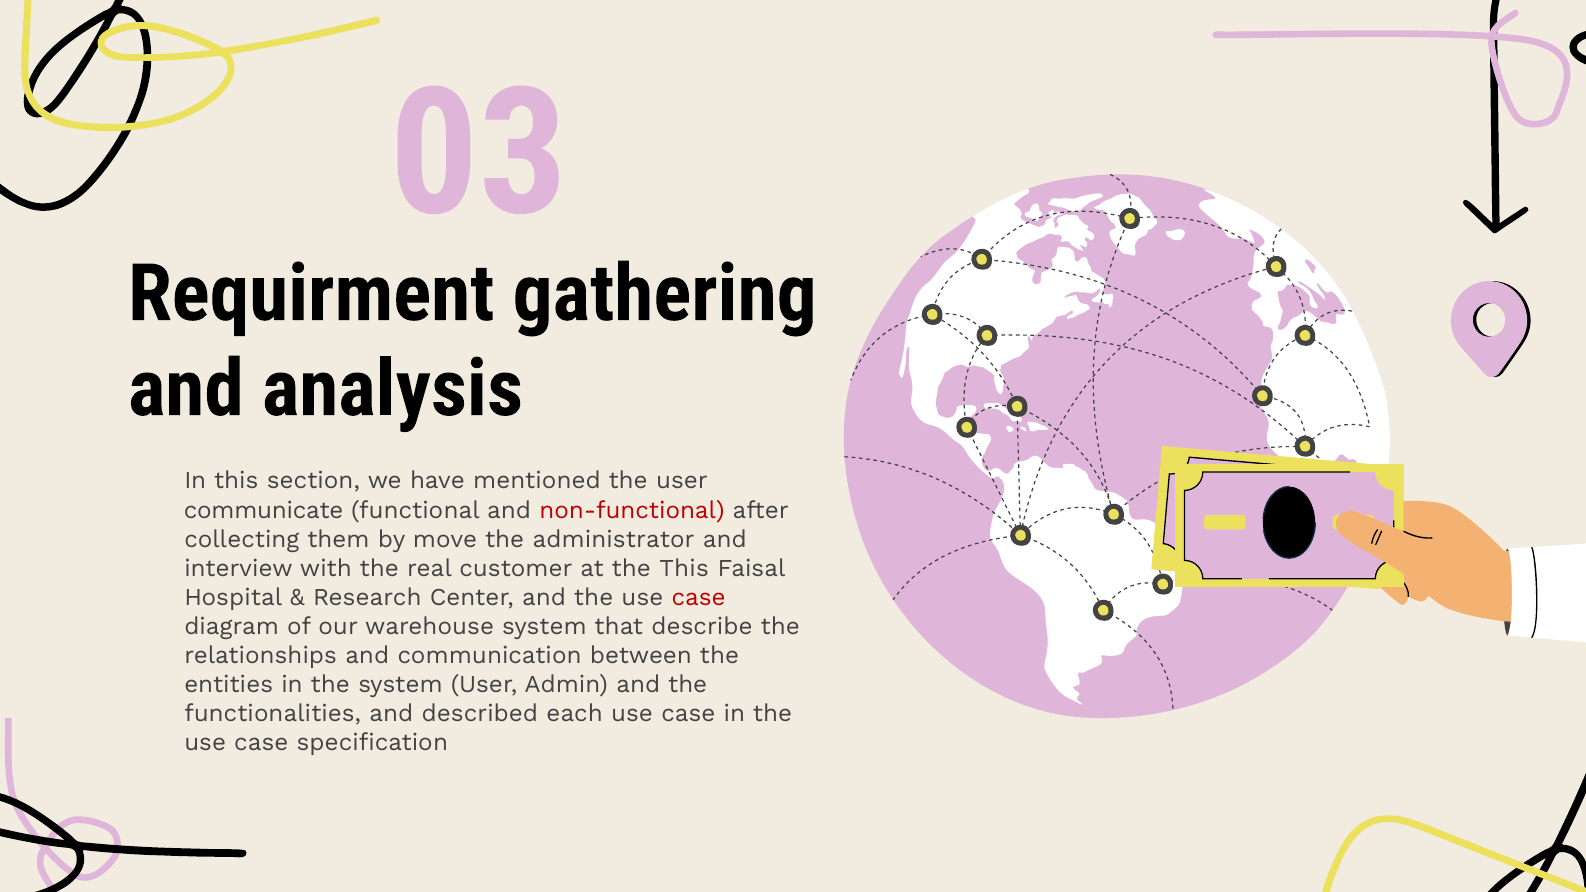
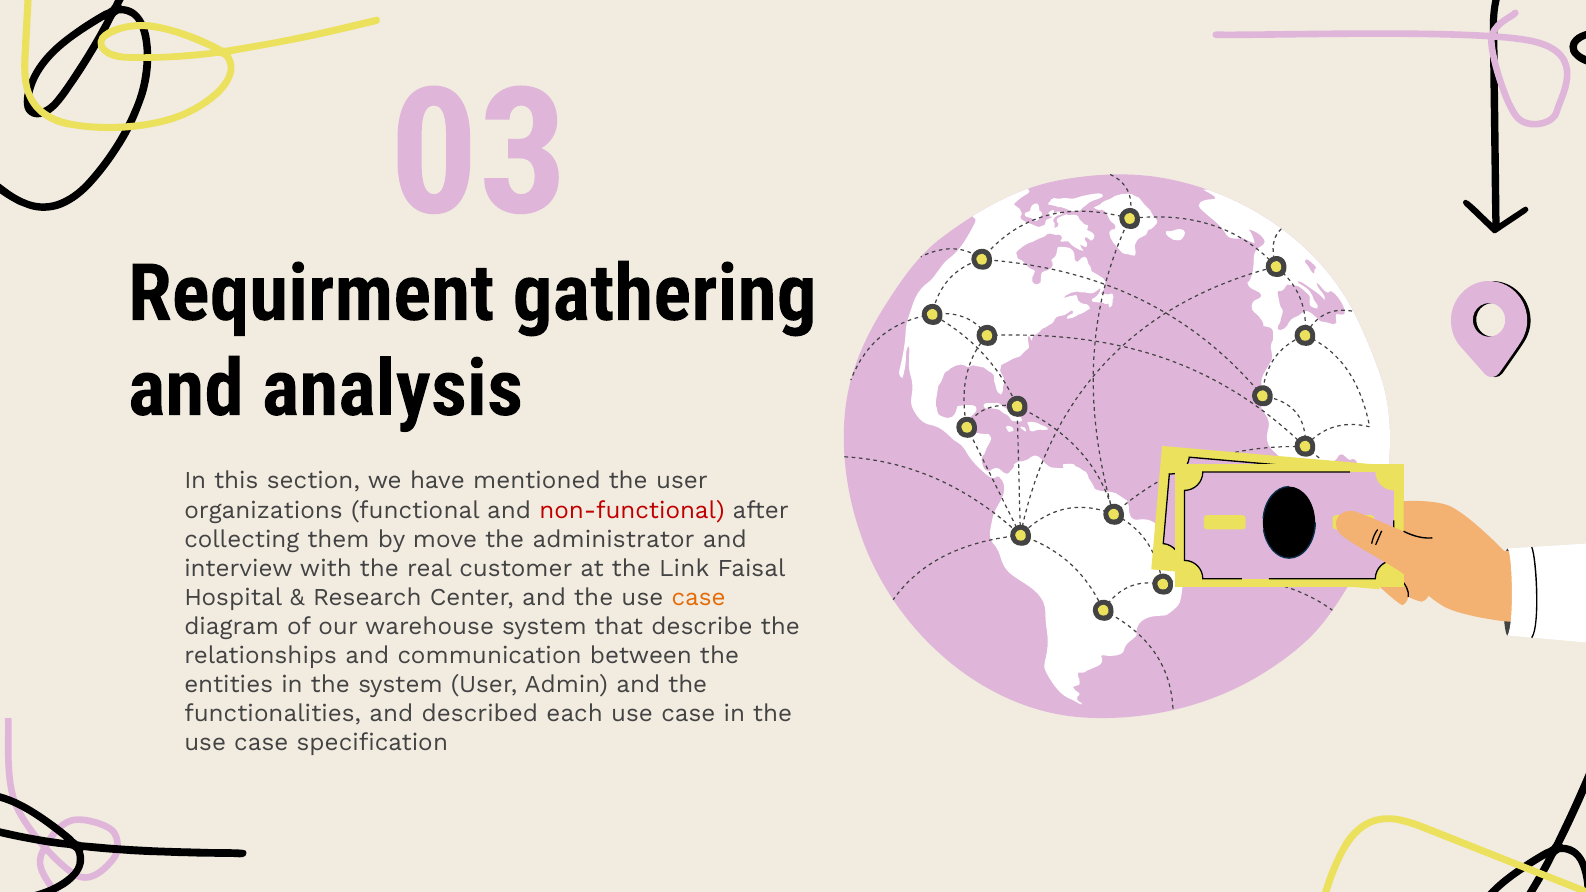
communicate: communicate -> organizations (264, 510)
the This: This -> Link (684, 568)
case colour: red -> orange (699, 597)
